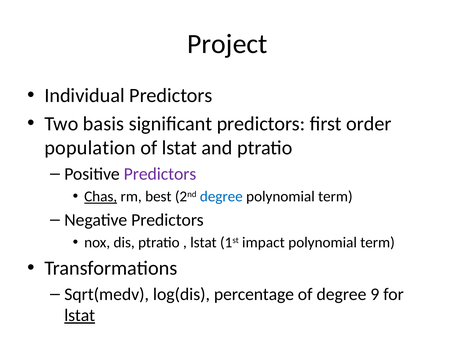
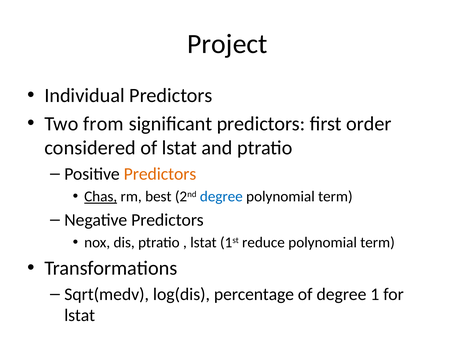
basis: basis -> from (103, 124)
population: population -> considered (90, 148)
Predictors colour: purple -> orange (160, 174)
impact: impact -> reduce (263, 243)
9: 9 -> 1 (375, 294)
lstat underline: present -> none (80, 316)
